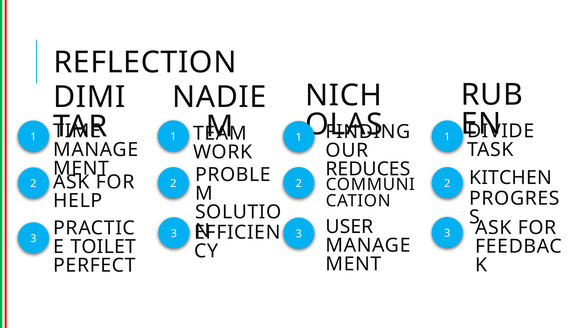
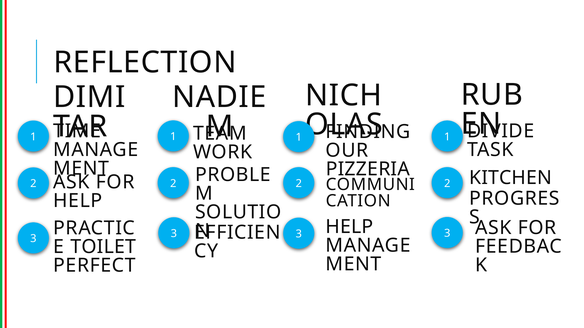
REDUCES: REDUCES -> PIZZERIA (368, 169)
USER: USER -> HELP (349, 227)
